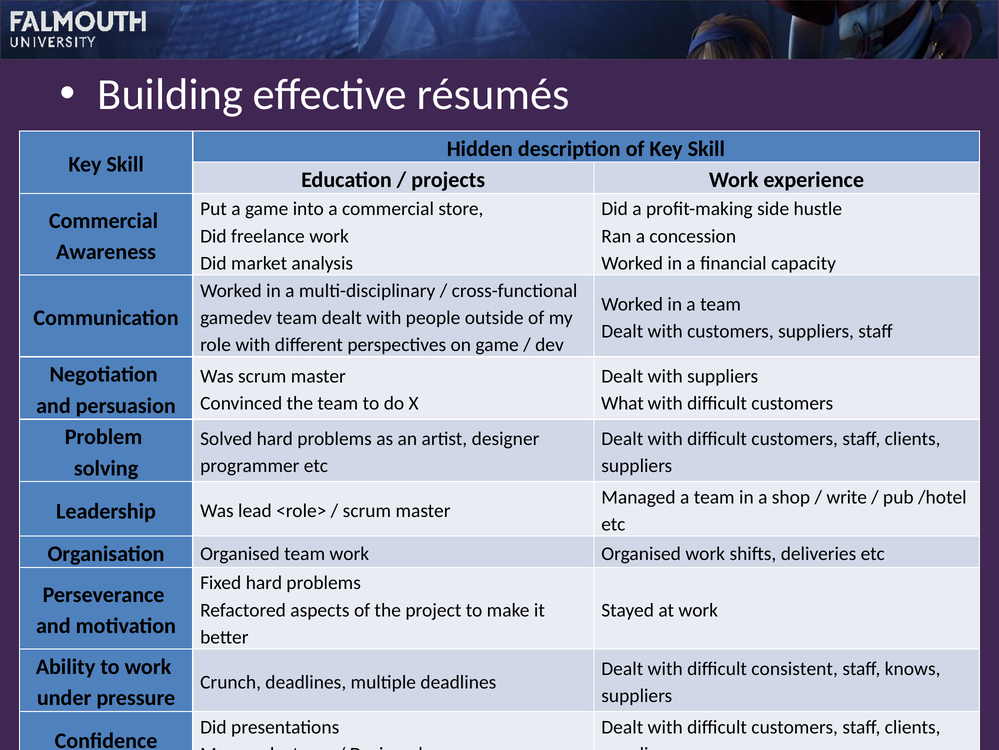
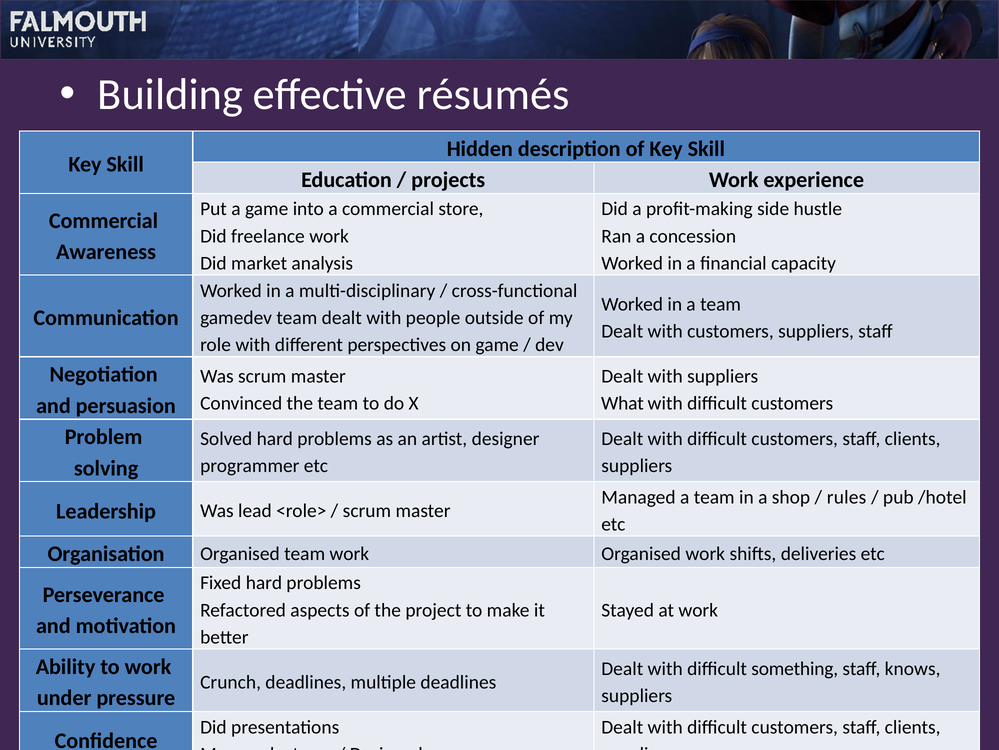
write: write -> rules (847, 497)
consistent: consistent -> something (795, 668)
